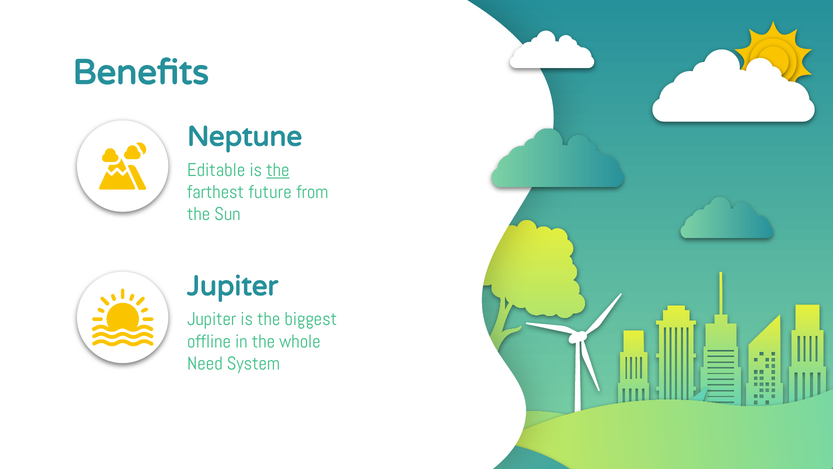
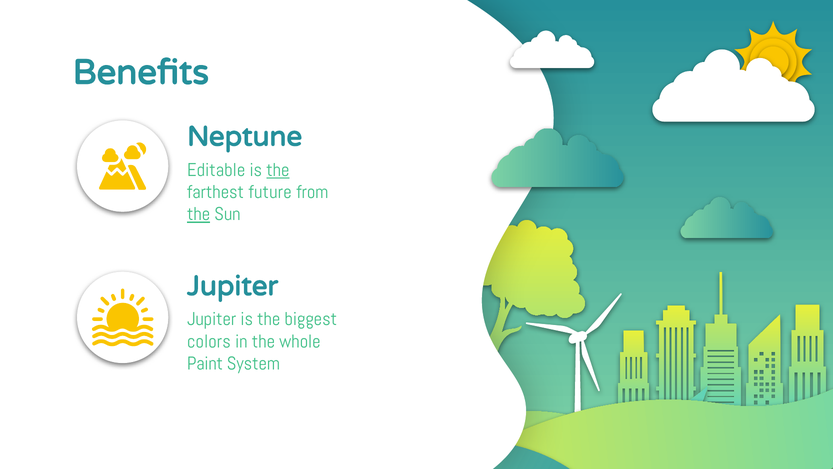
the underline: none -> present (199, 214)
offline: offline -> colors (209, 341)
Need: Need -> Paint (205, 363)
